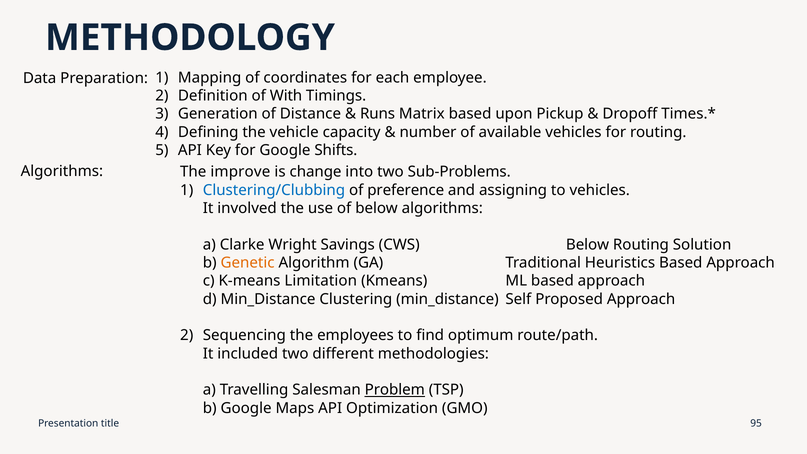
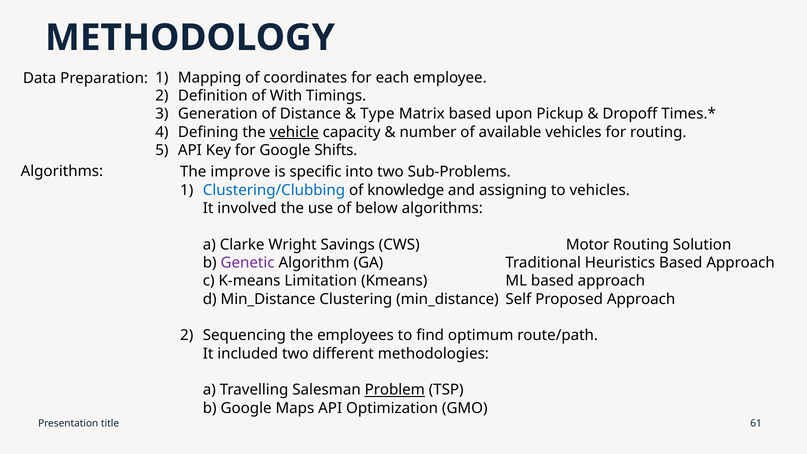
Runs: Runs -> Type (377, 114)
vehicle underline: none -> present (294, 132)
change: change -> specific (316, 172)
preference: preference -> knowledge (406, 190)
CWS Below: Below -> Motor (588, 245)
Genetic colour: orange -> purple (248, 263)
95: 95 -> 61 (756, 424)
